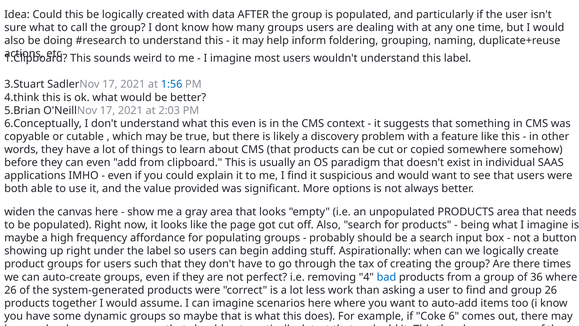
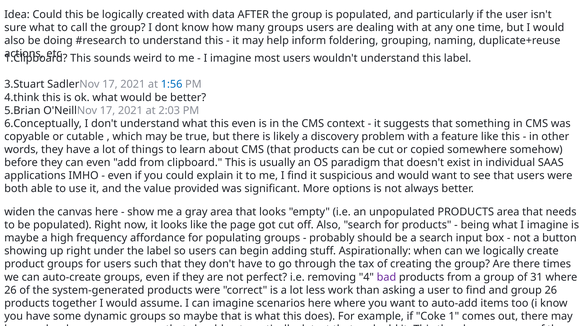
bad colour: blue -> purple (386, 277)
36: 36 -> 31 (536, 277)
6: 6 -> 1 (454, 316)
